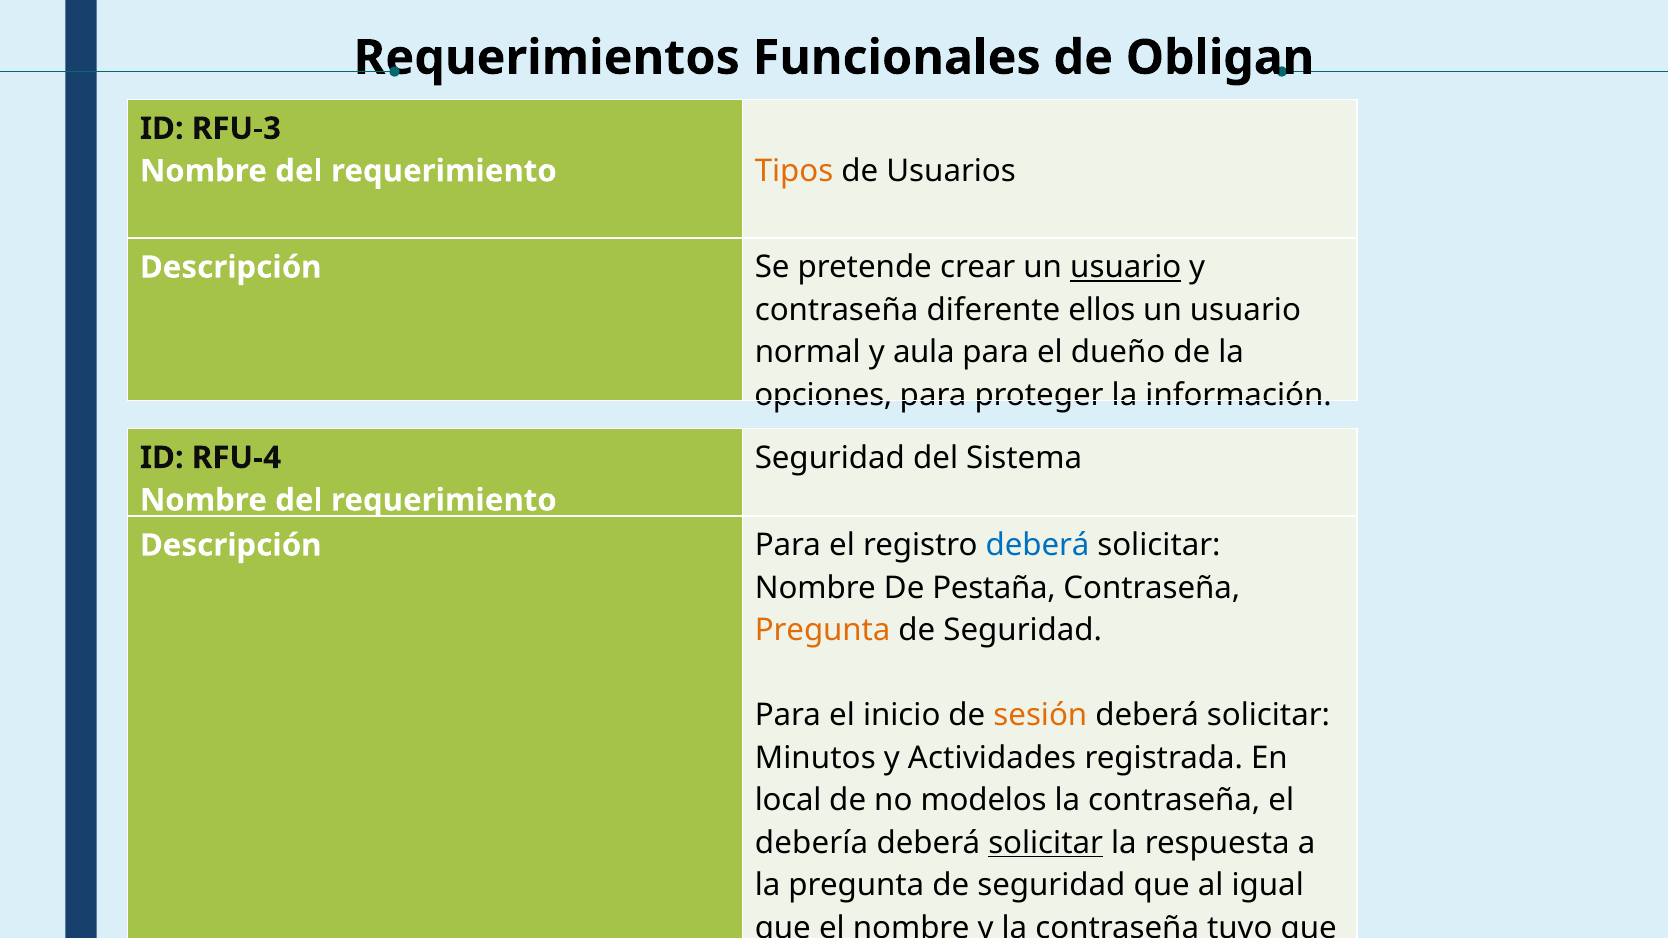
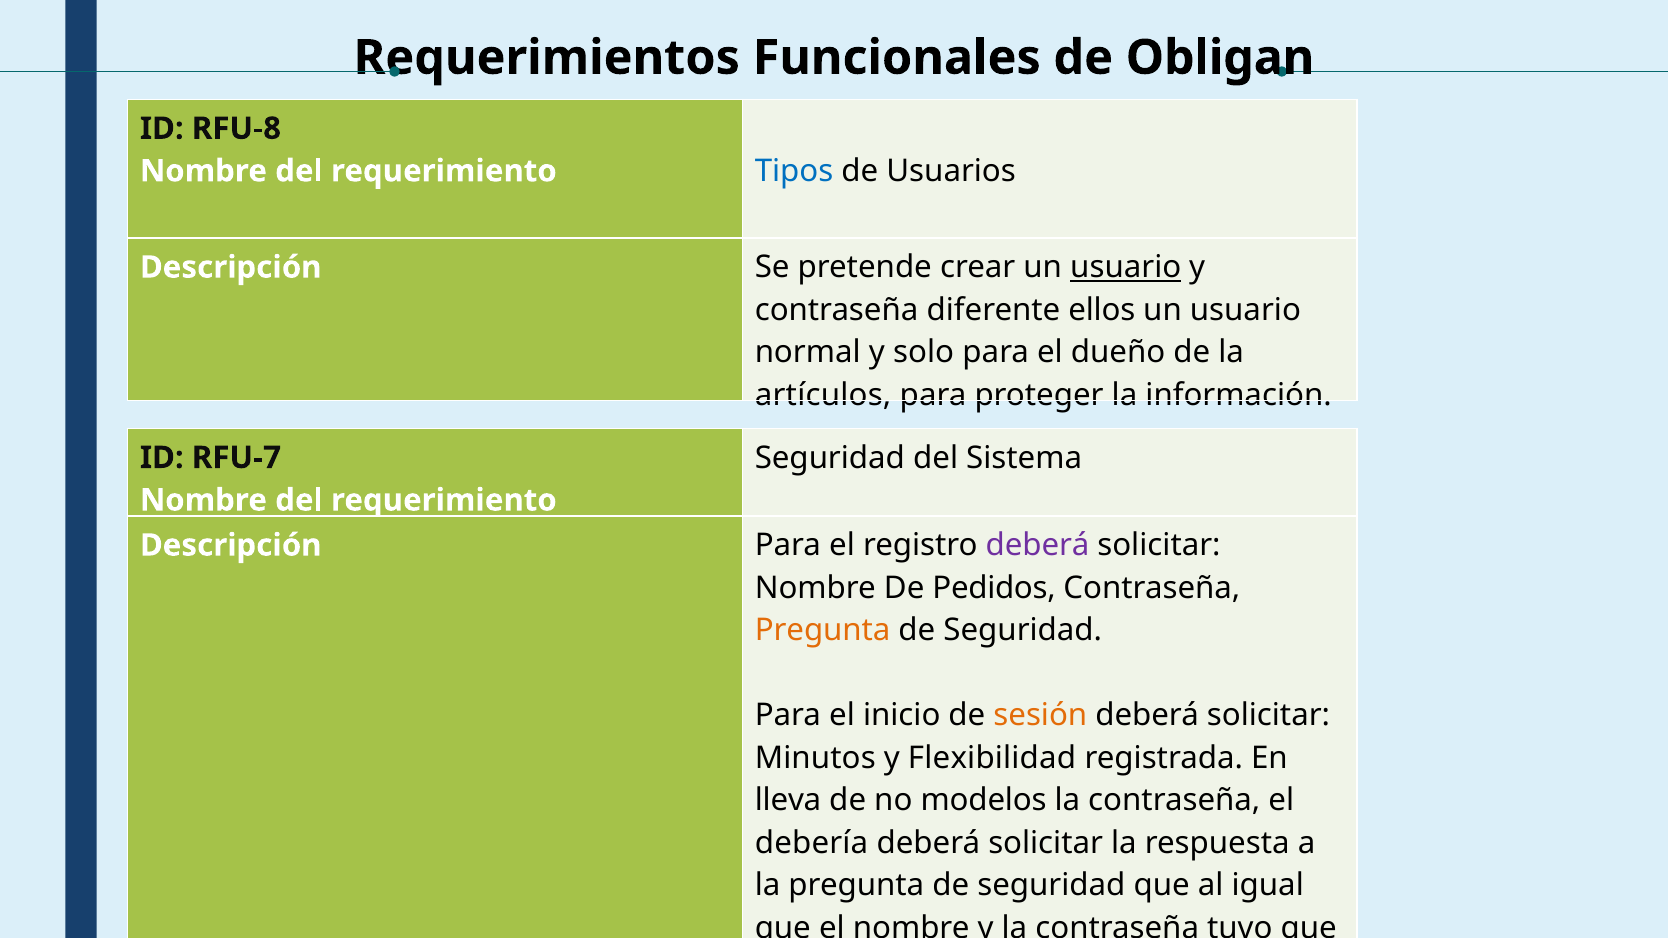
RFU-3: RFU-3 -> RFU-8 (236, 129)
Tipos colour: orange -> blue (794, 171)
aula: aula -> solo (924, 353)
opciones: opciones -> artículos (823, 395)
RFU-4: RFU-4 -> RFU-7 (236, 458)
deberá colour: blue -> purple (1038, 545)
Pestaña: Pestaña -> Pedidos (994, 588)
Actividades: Actividades -> Flexibilidad (992, 758)
local: local -> lleva (788, 801)
solicitar underline: present -> none (1046, 843)
